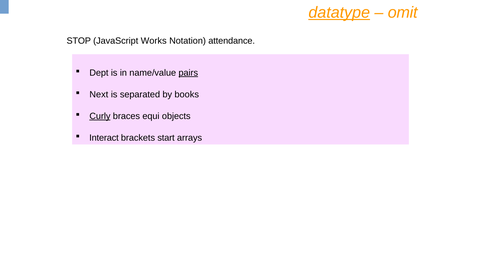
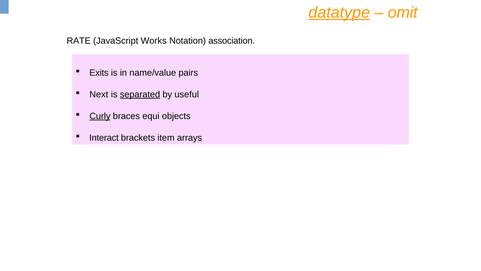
STOP: STOP -> RATE (79, 41)
attendance: attendance -> association (232, 41)
Dept: Dept -> Exits (99, 73)
pairs underline: present -> none (188, 73)
separated underline: none -> present (140, 94)
books: books -> useful (187, 94)
start: start -> item (166, 138)
